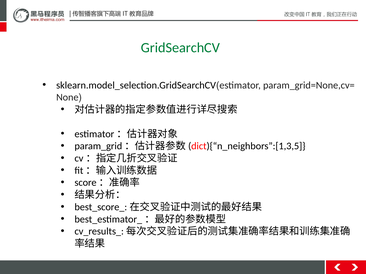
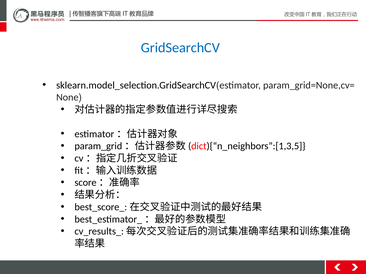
GridSearchCV colour: green -> blue (180, 48)
